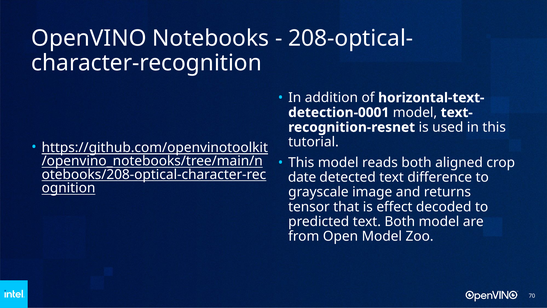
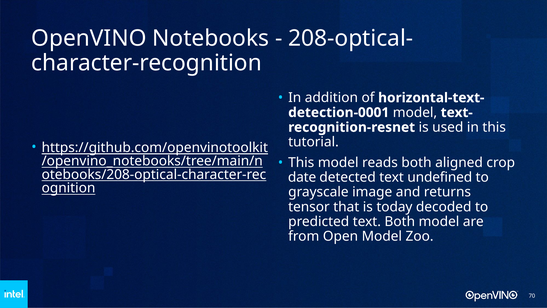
difference: difference -> undefined (440, 177)
effect: effect -> today (394, 207)
